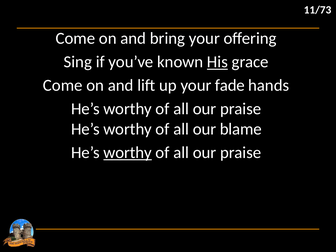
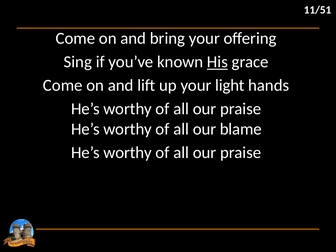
11/73: 11/73 -> 11/51 (318, 10)
fade: fade -> light (230, 85)
worthy underline: present -> none (128, 153)
